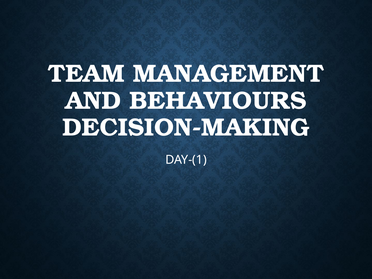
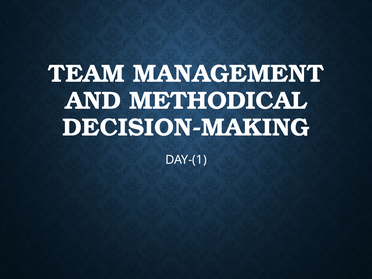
BEHAVIOURS: BEHAVIOURS -> METHODICAL (218, 101)
